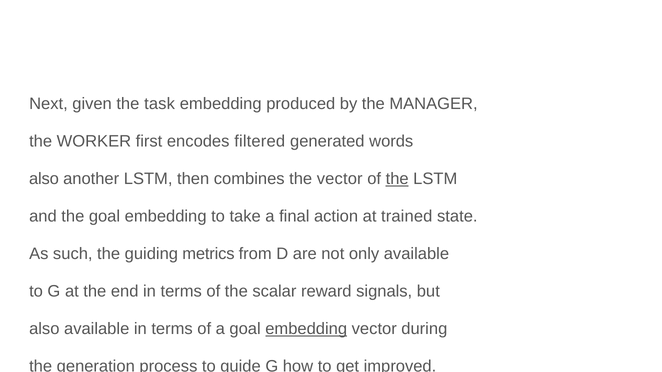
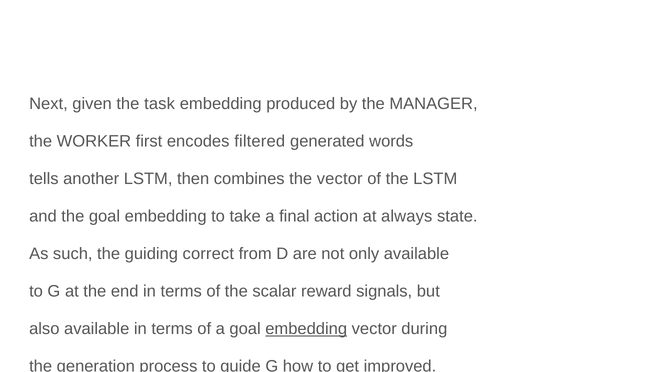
also: also -> tells (44, 179)
the underline: present -> none (397, 179)
trained: trained -> always (407, 217)
metrics: metrics -> correct (208, 254)
